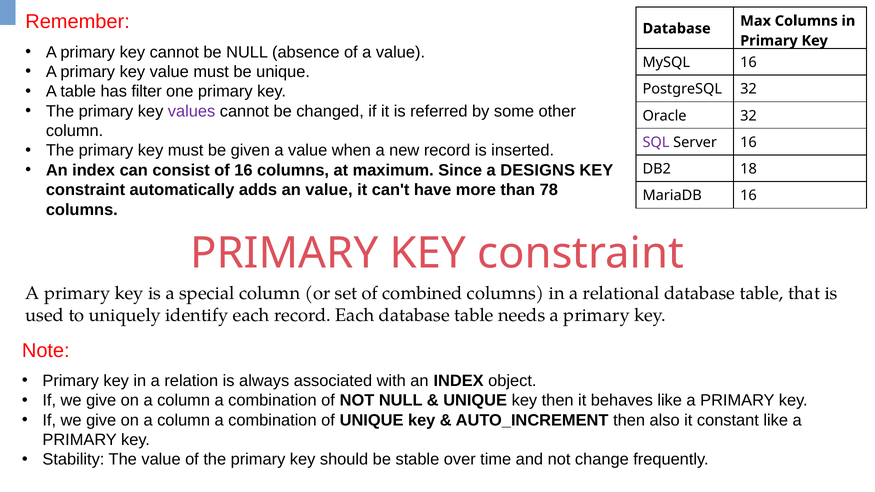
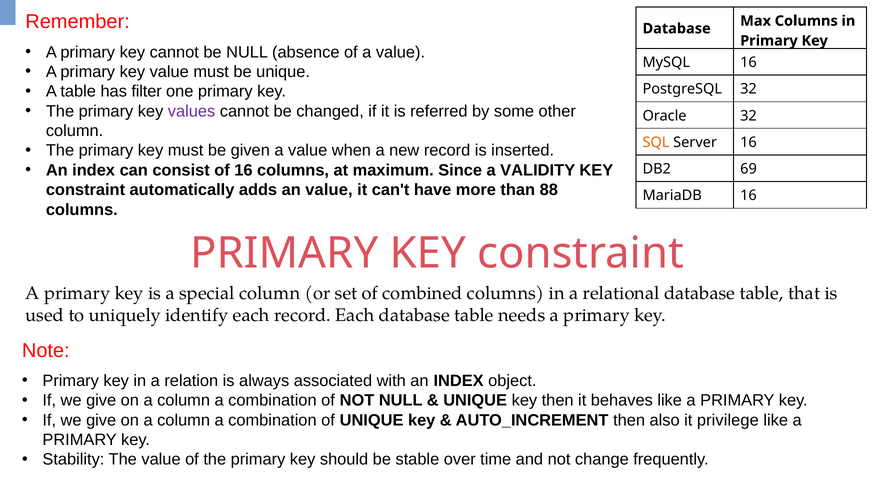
SQL colour: purple -> orange (656, 142)
DESIGNS: DESIGNS -> VALIDITY (538, 170)
18: 18 -> 69 (749, 169)
78: 78 -> 88 (549, 190)
constant: constant -> privilege (728, 420)
